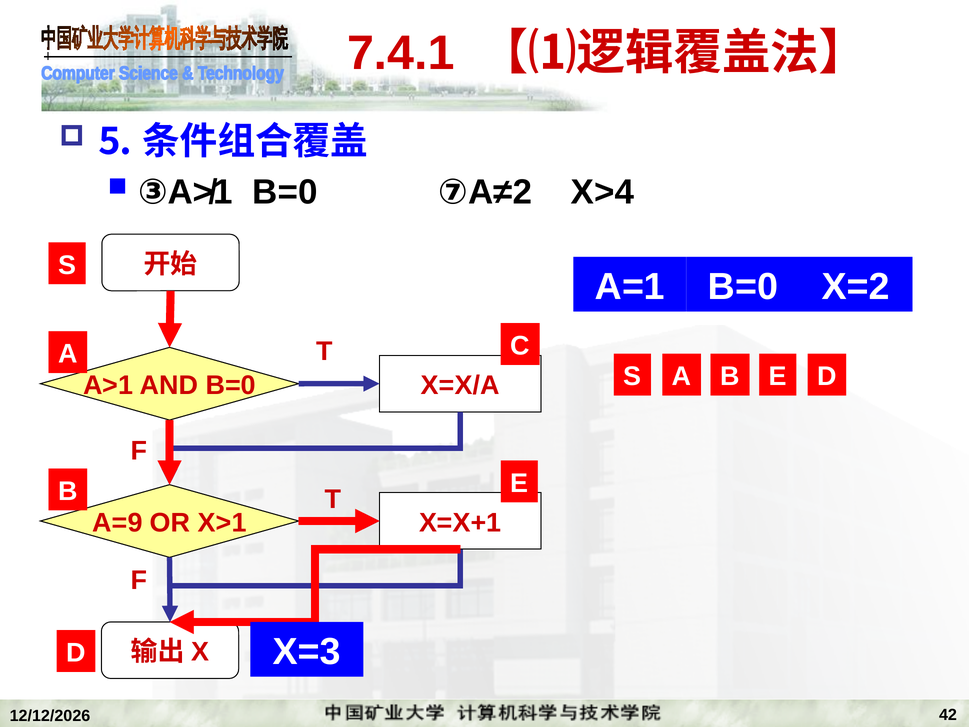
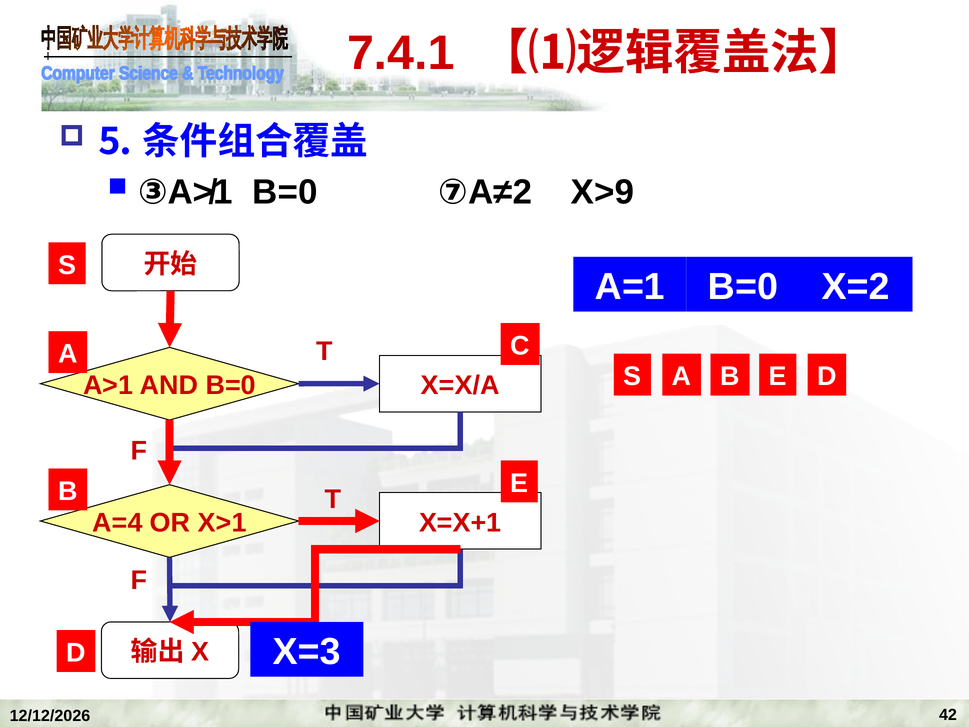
X>4: X>4 -> X>9 (603, 192)
A=9: A=9 -> A=4 (117, 523)
